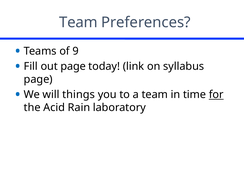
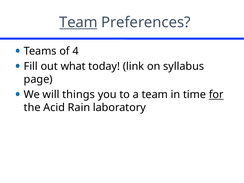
Team underline: none -> present (78, 22)
9: 9 -> 4 (76, 51)
out page: page -> what (73, 66)
